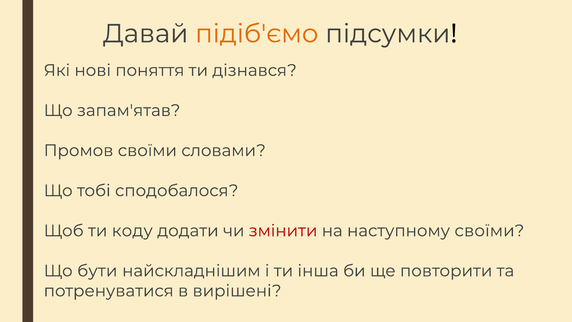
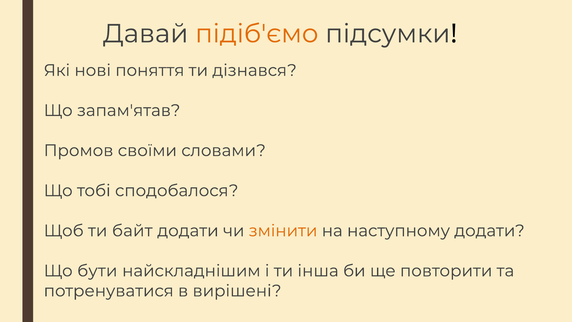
коду: коду -> байт (132, 231)
змінити colour: red -> orange (283, 231)
наступному своїми: своїми -> додати (490, 231)
